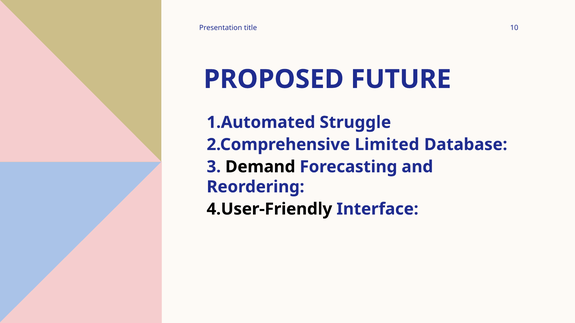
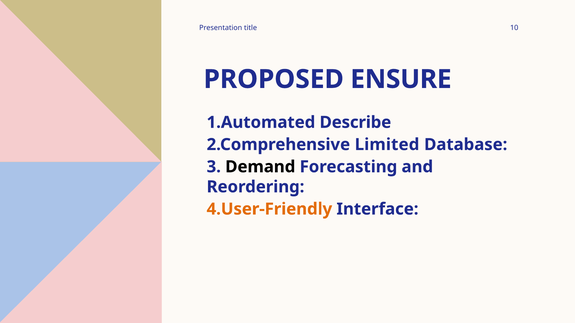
FUTURE: FUTURE -> ENSURE (401, 79)
Struggle: Struggle -> Describe (355, 122)
4.User-Friendly colour: black -> orange (269, 209)
